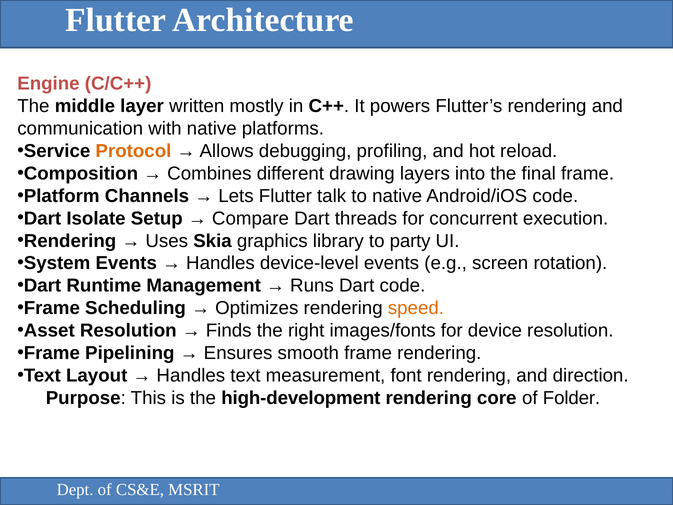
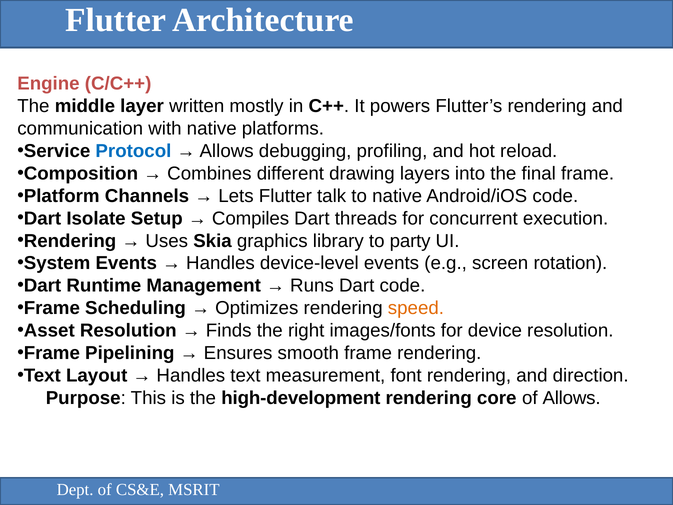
Protocol colour: orange -> blue (133, 151)
Compare: Compare -> Compiles (251, 218)
of Folder: Folder -> Allows (572, 398)
